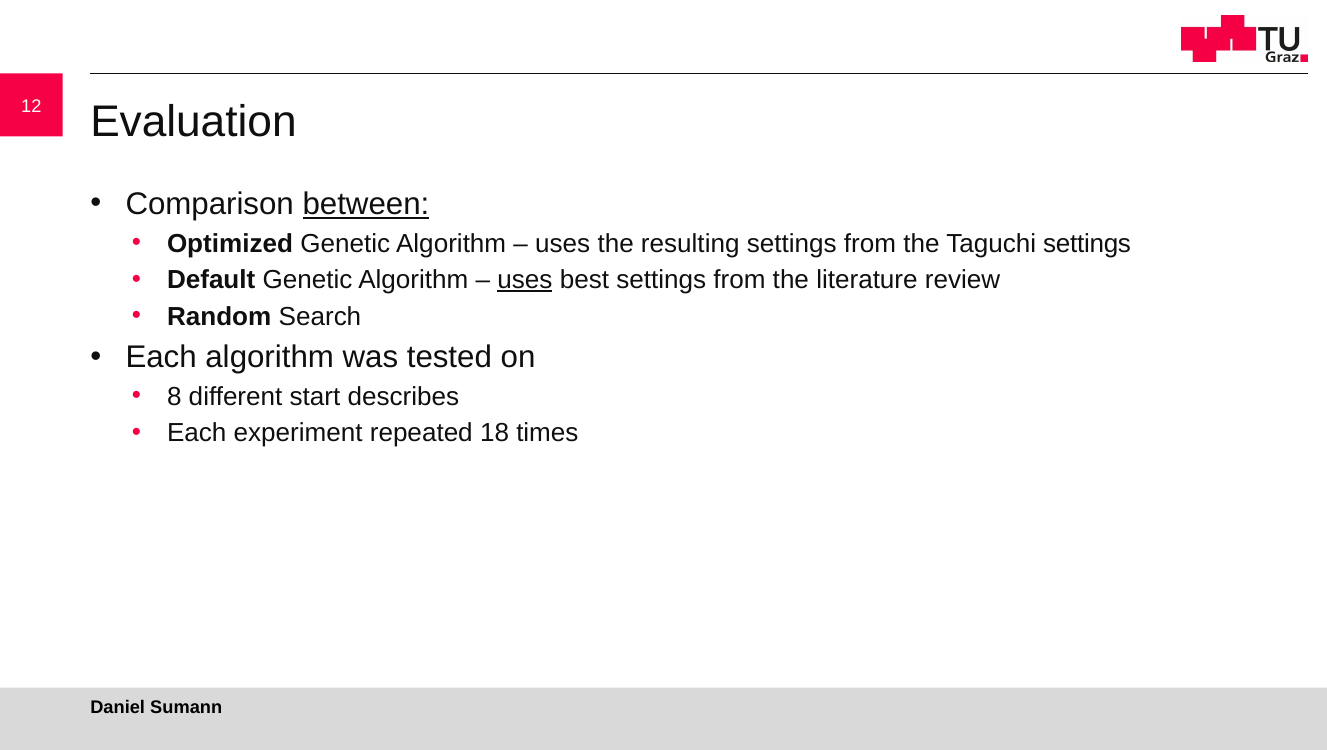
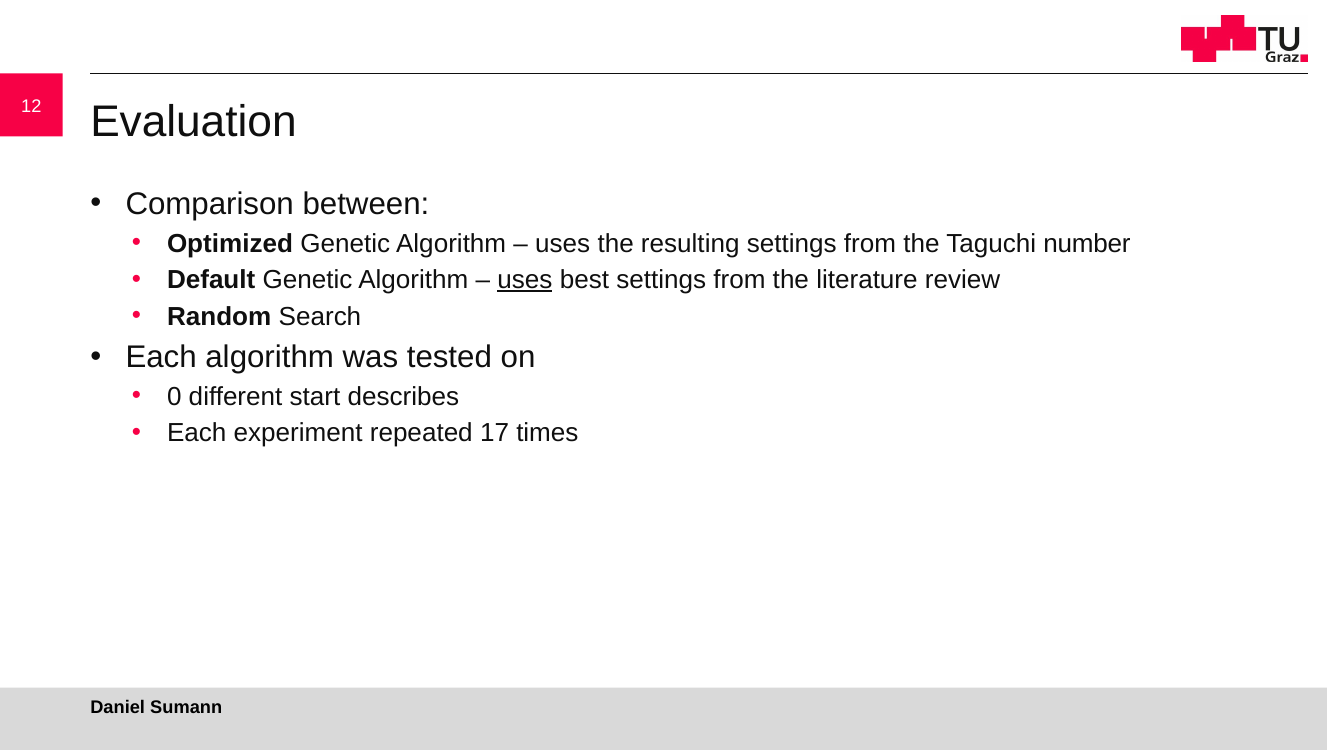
between underline: present -> none (366, 204)
Taguchi settings: settings -> number (1087, 244)
8: 8 -> 0 (174, 397)
18: 18 -> 17 (495, 433)
